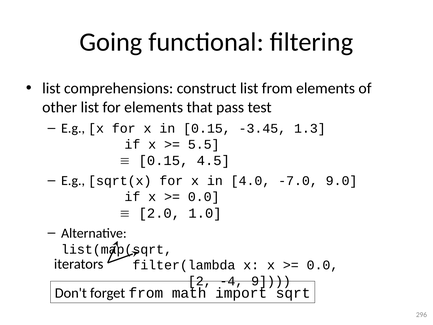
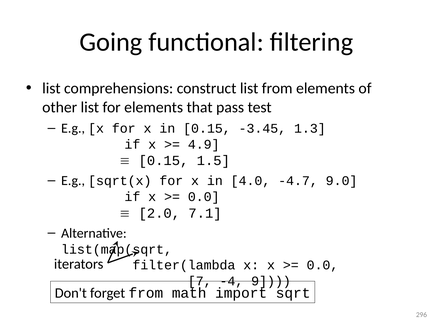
5.5: 5.5 -> 4.9 (204, 144)
4.5: 4.5 -> 1.5 (213, 161)
-7.0: -7.0 -> -4.7 (298, 181)
1.0: 1.0 -> 7.1 (205, 213)
2: 2 -> 7 (200, 281)
